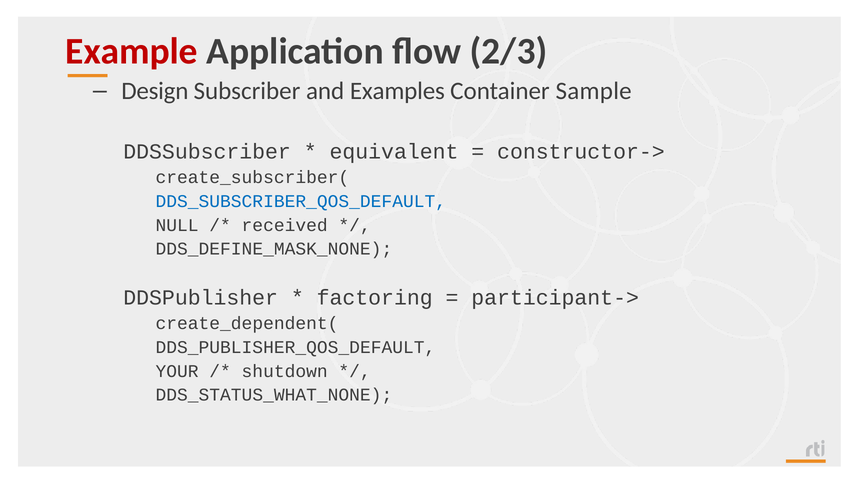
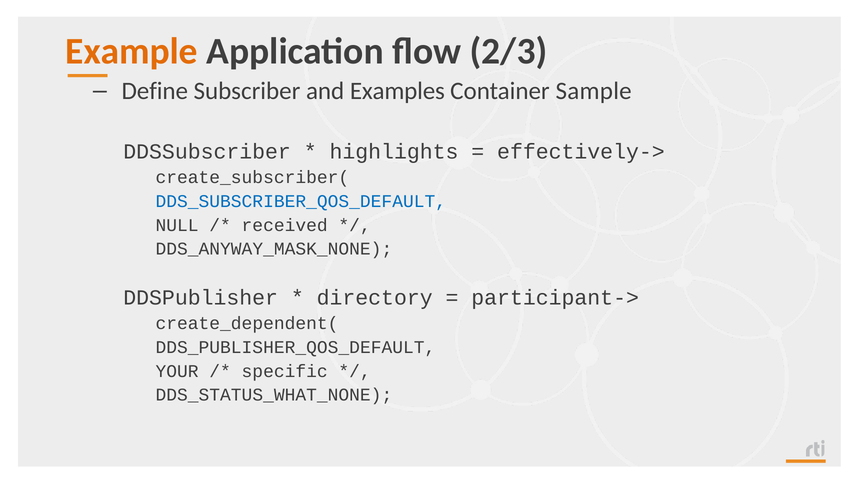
Example colour: red -> orange (132, 52)
Design: Design -> Define (155, 91)
equivalent: equivalent -> highlights (394, 152)
constructor->: constructor-> -> effectively-> (581, 152)
DDS_DEFINE_MASK_NONE: DDS_DEFINE_MASK_NONE -> DDS_ANYWAY_MASK_NONE (274, 249)
factoring: factoring -> directory (375, 298)
shutdown: shutdown -> specific (285, 371)
